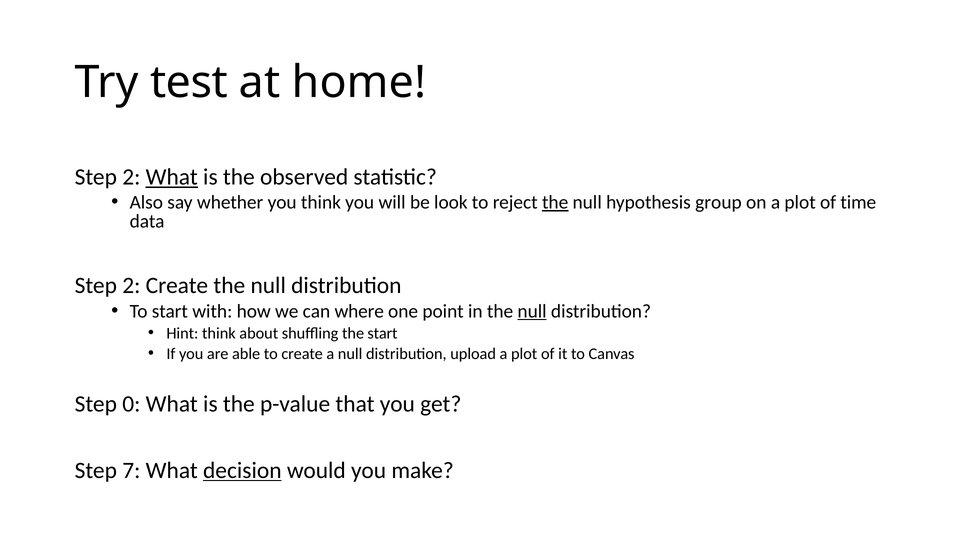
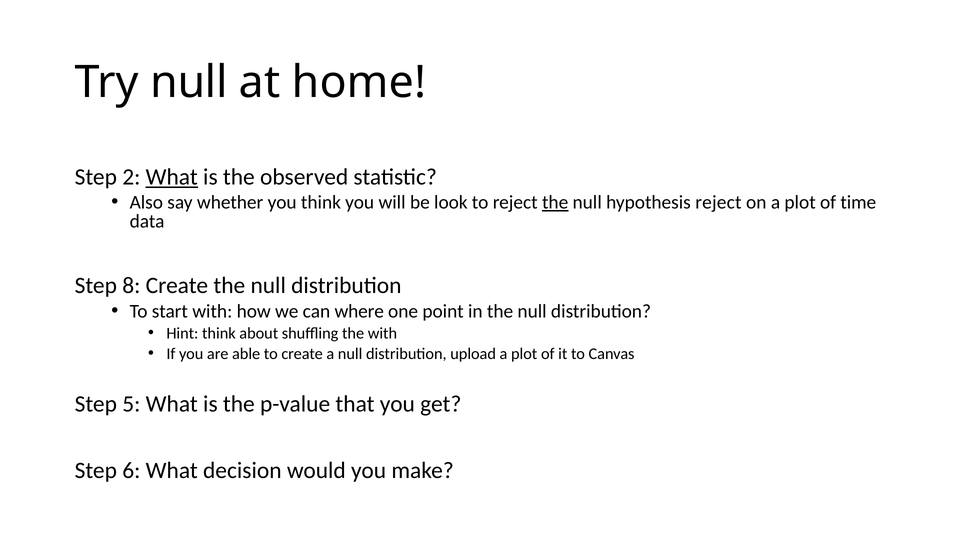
Try test: test -> null (189, 82)
hypothesis group: group -> reject (718, 202)
2: 2 -> 8 (131, 285)
null underline: present -> none (532, 311)
the start: start -> with (382, 333)
0: 0 -> 5 (131, 404)
7: 7 -> 6 (131, 470)
decision underline: present -> none (242, 470)
